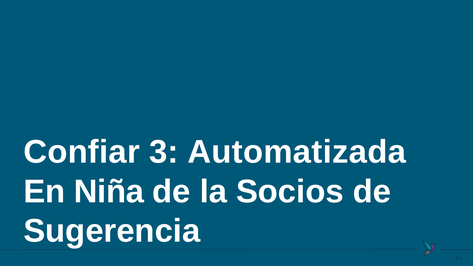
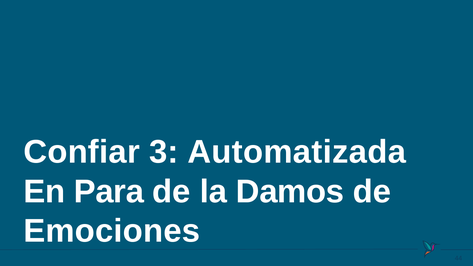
Niña: Niña -> Para (109, 192)
Socios: Socios -> Damos (290, 192)
Sugerencia: Sugerencia -> Emociones (112, 231)
